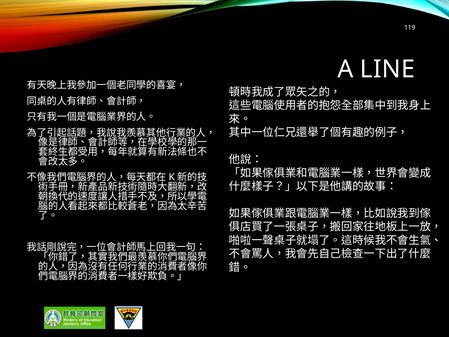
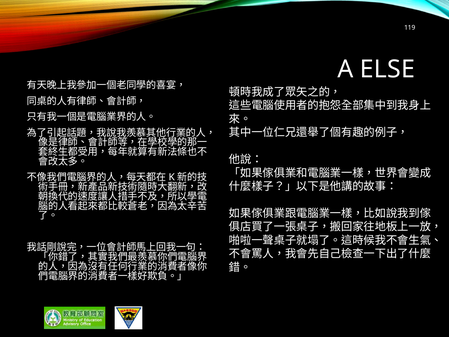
LINE: LINE -> ELSE (387, 69)
